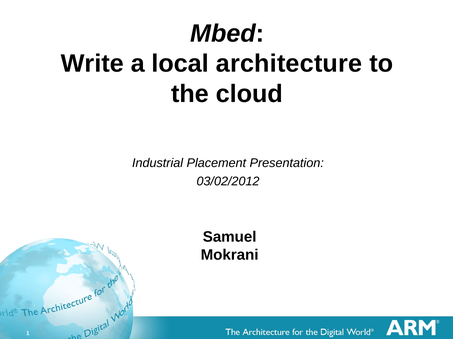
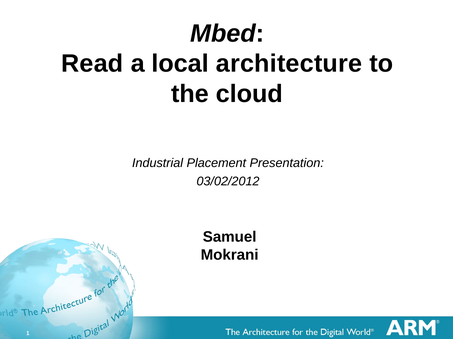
Write: Write -> Read (92, 64)
